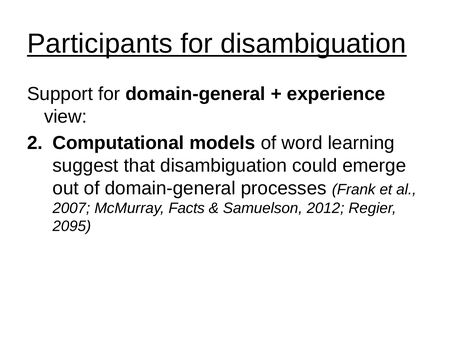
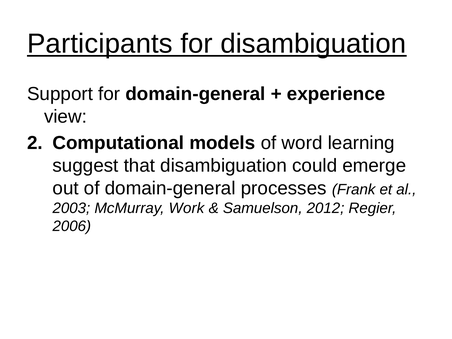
2007: 2007 -> 2003 (71, 208)
Facts: Facts -> Work (186, 208)
2095: 2095 -> 2006 (72, 226)
